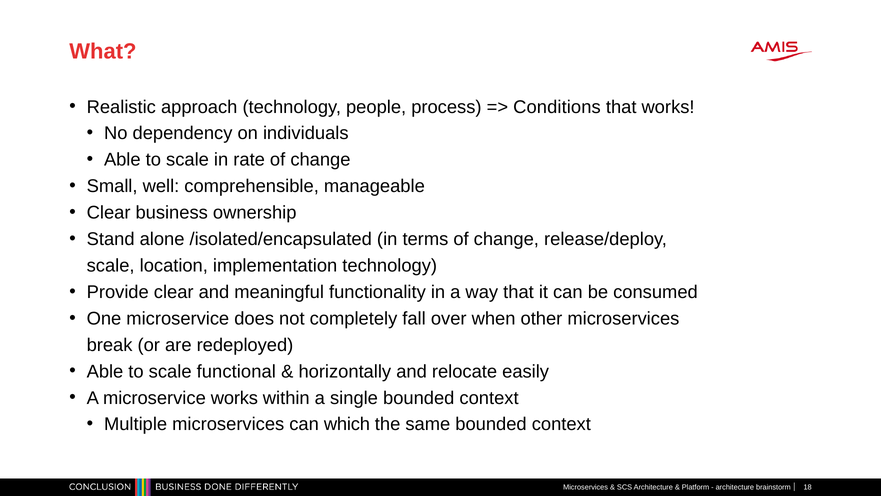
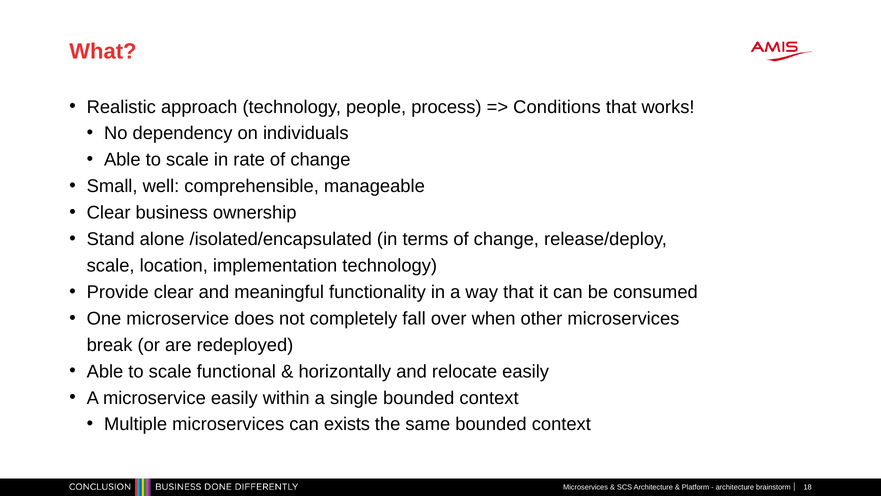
microservice works: works -> easily (234, 398)
which: which -> exists (347, 424)
